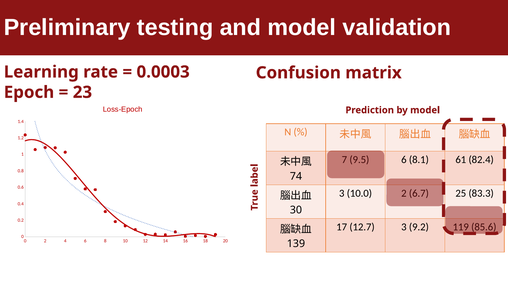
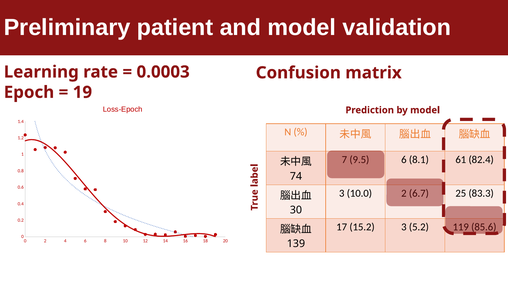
testing: testing -> patient (175, 27)
23: 23 -> 19 (82, 92)
12.7: 12.7 -> 15.2 (362, 227)
9.2: 9.2 -> 5.2 (419, 227)
